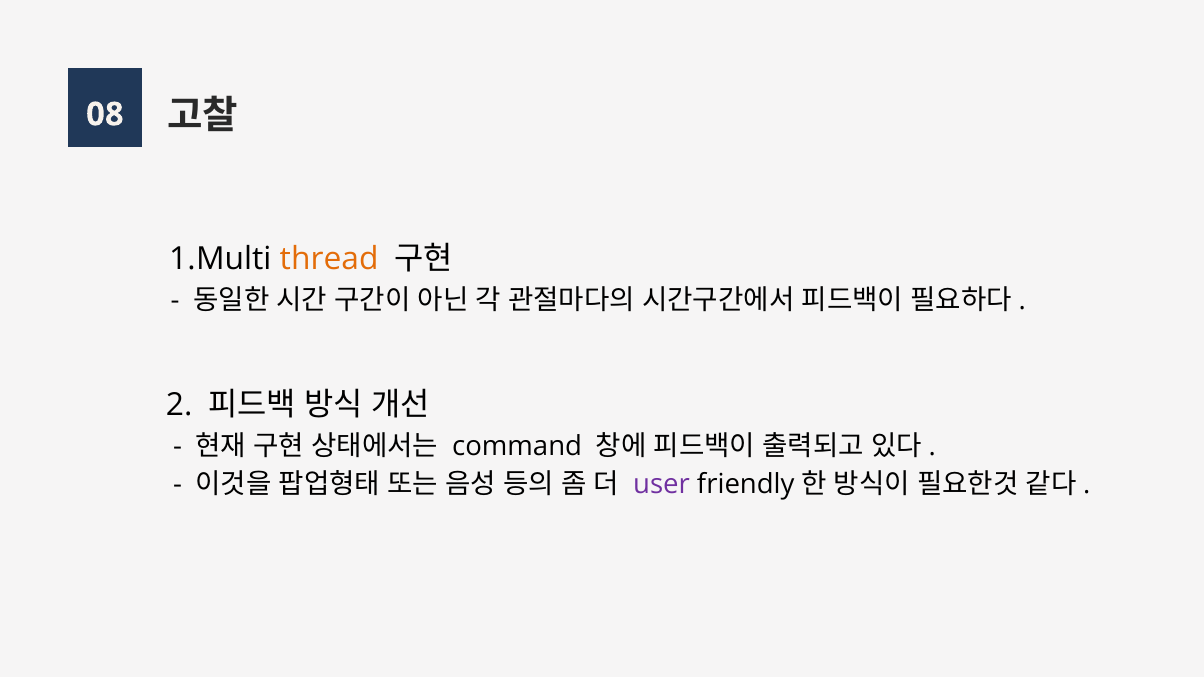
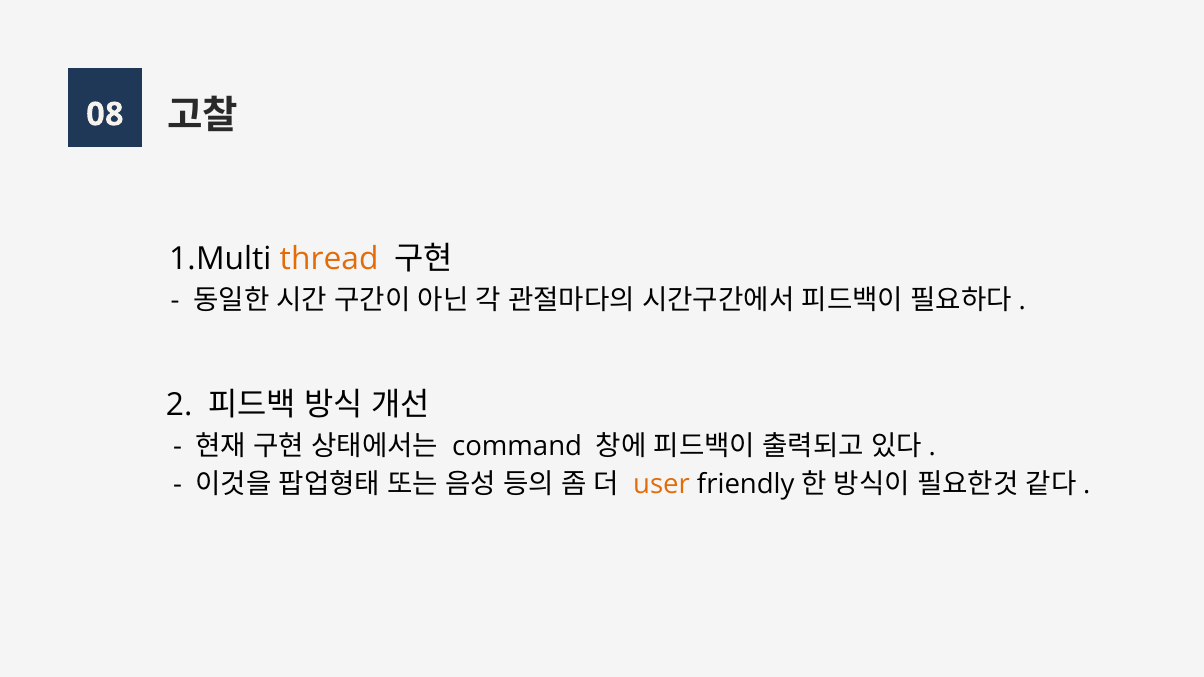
user colour: purple -> orange (661, 485)
